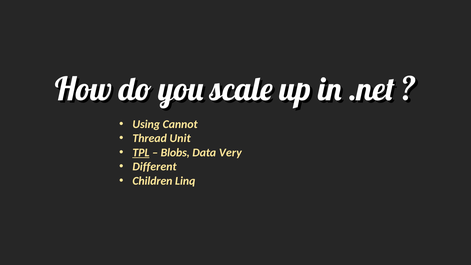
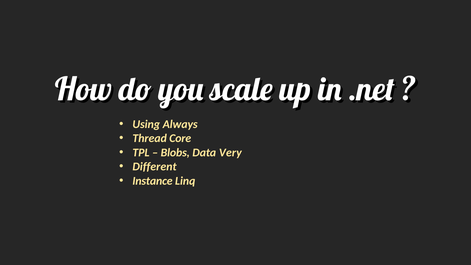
Cannot: Cannot -> Always (180, 124)
Unit: Unit -> Core (180, 138)
TPL underline: present -> none (141, 152)
Children: Children -> Instance (152, 181)
